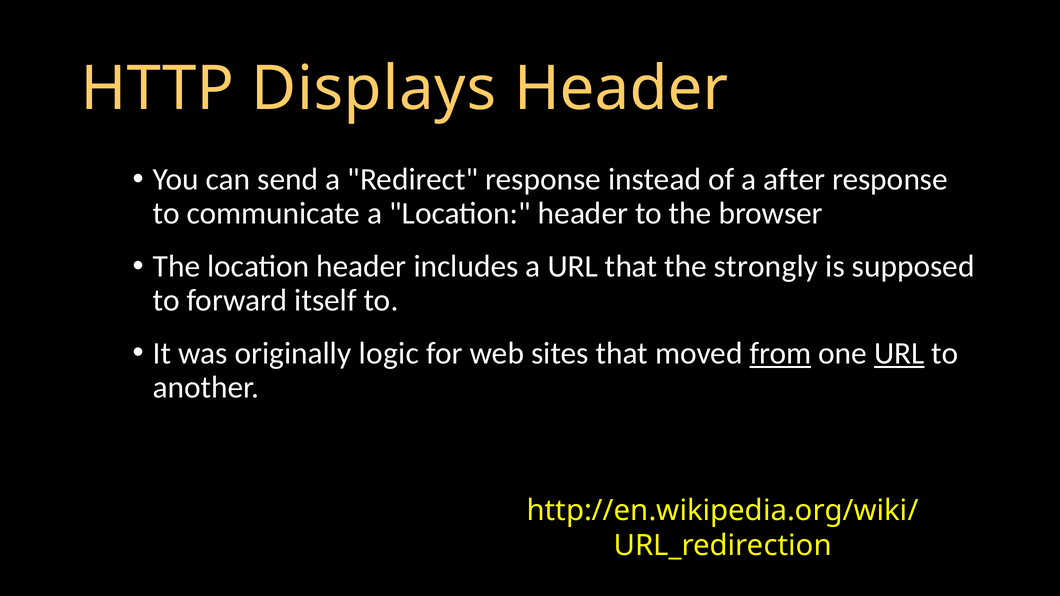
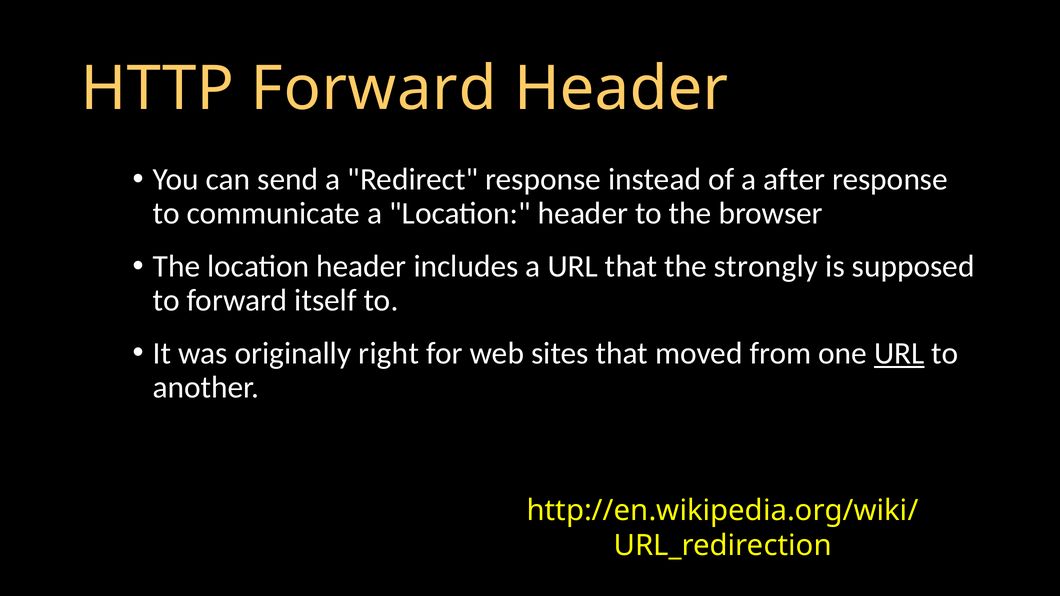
HTTP Displays: Displays -> Forward (374, 89)
logic: logic -> right (389, 353)
from underline: present -> none (780, 353)
